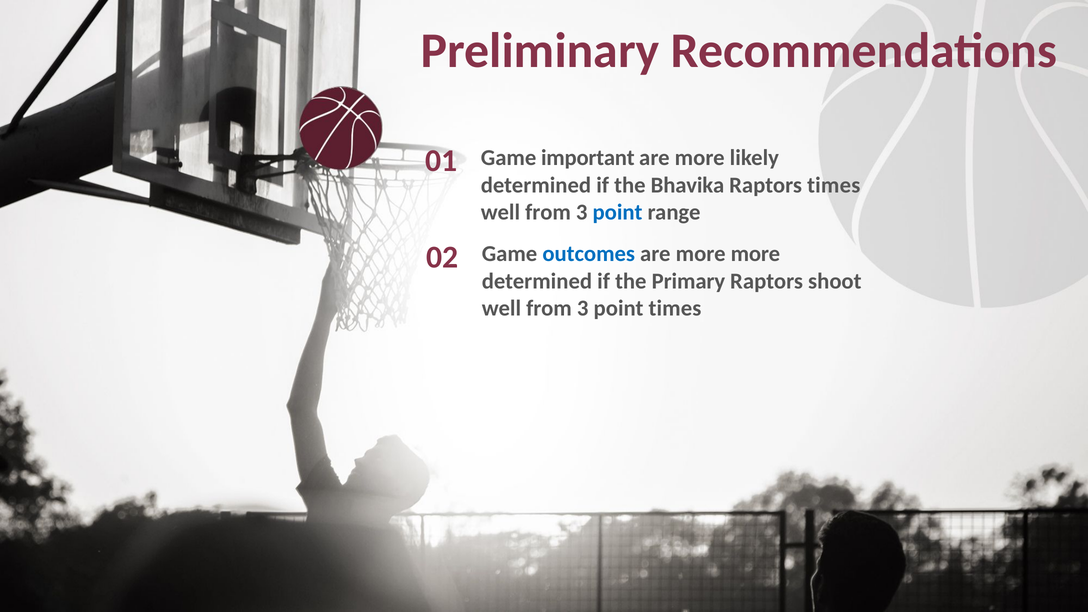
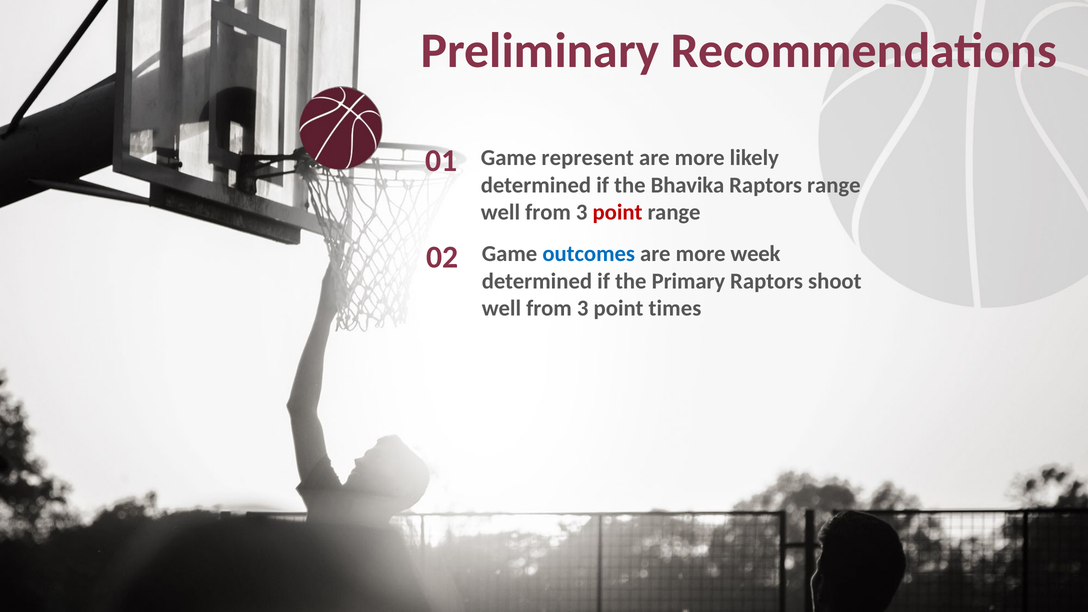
important: important -> represent (588, 158)
Raptors times: times -> range (834, 185)
point colour: blue -> red (618, 212)
more more: more -> week (755, 254)
